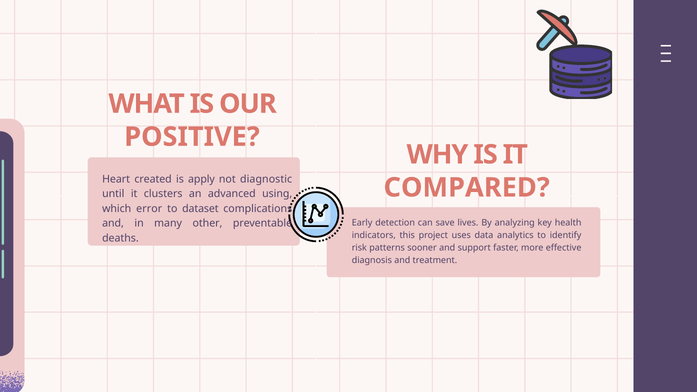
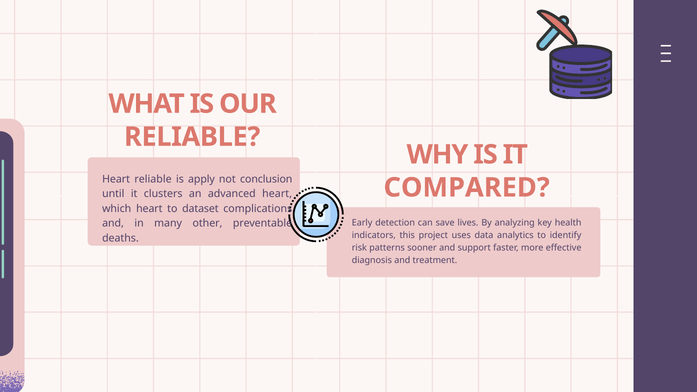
POSITIVE: POSITIVE -> RELIABLE (192, 137)
Heart created: created -> reliable (153, 179)
diagnostic: diagnostic -> conclusion (266, 179)
advanced using: using -> heart (277, 194)
which error: error -> heart (149, 209)
